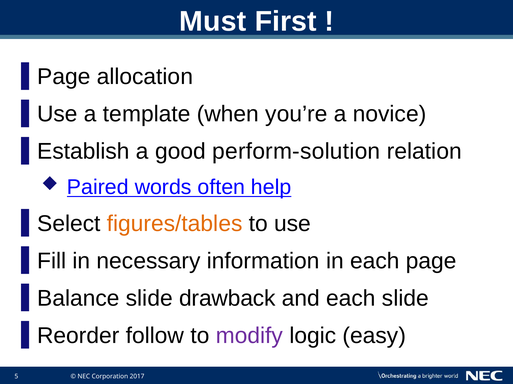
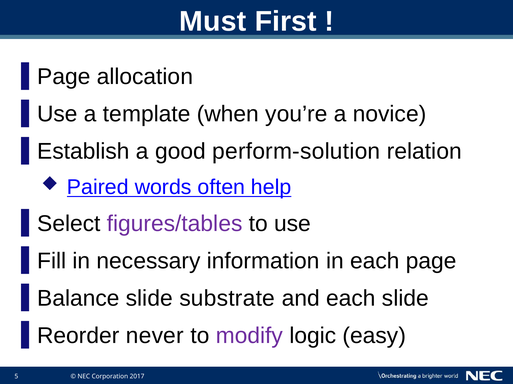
figures/tables colour: orange -> purple (175, 224)
drawback: drawback -> substrate (227, 299)
follow: follow -> never (155, 336)
